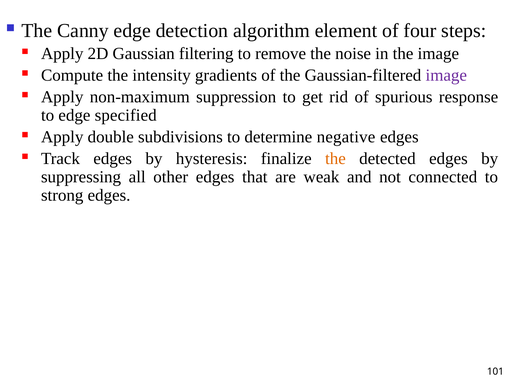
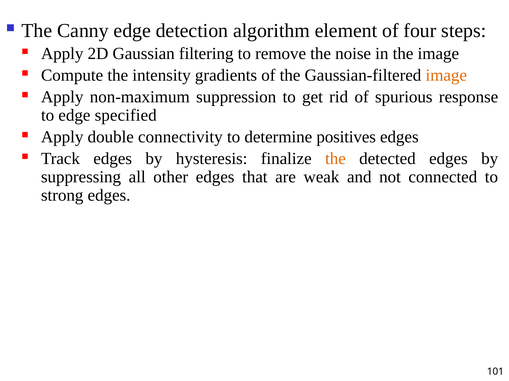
image colour: purple -> orange (446, 76)
subdivisions: subdivisions -> connectivity (180, 137)
negative: negative -> positives (346, 137)
